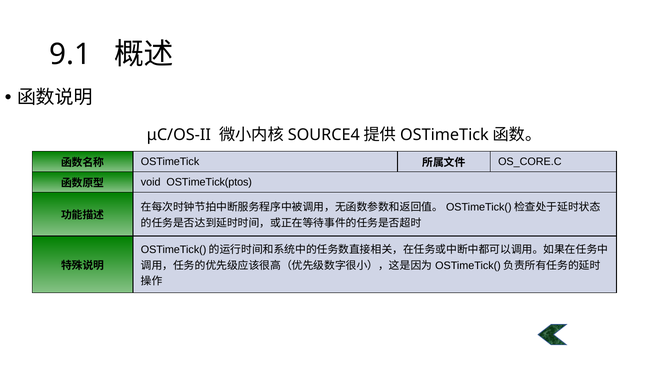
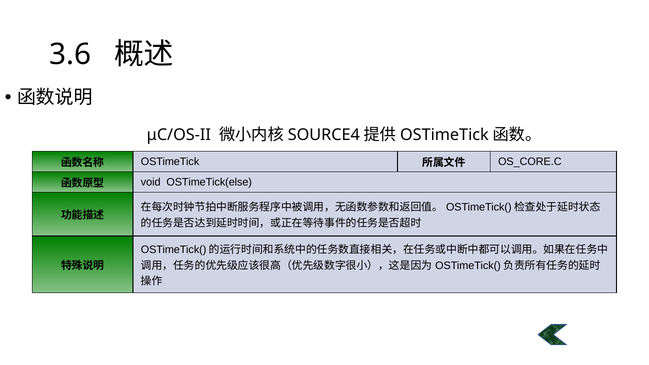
9.1: 9.1 -> 3.6 (70, 55)
OSTimeTick(ptos: OSTimeTick(ptos -> OSTimeTick(else (209, 182)
